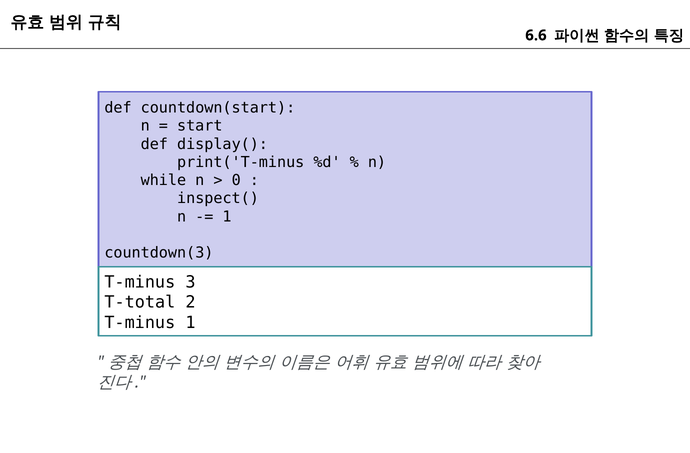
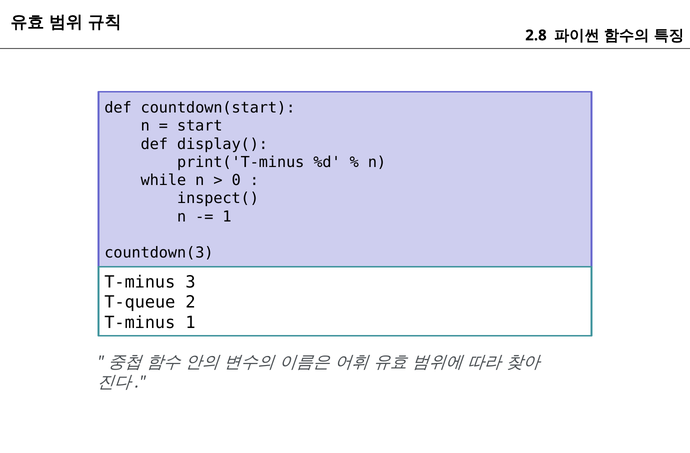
6.6: 6.6 -> 2.8 (536, 35)
T-total: T-total -> T-queue (140, 303)
